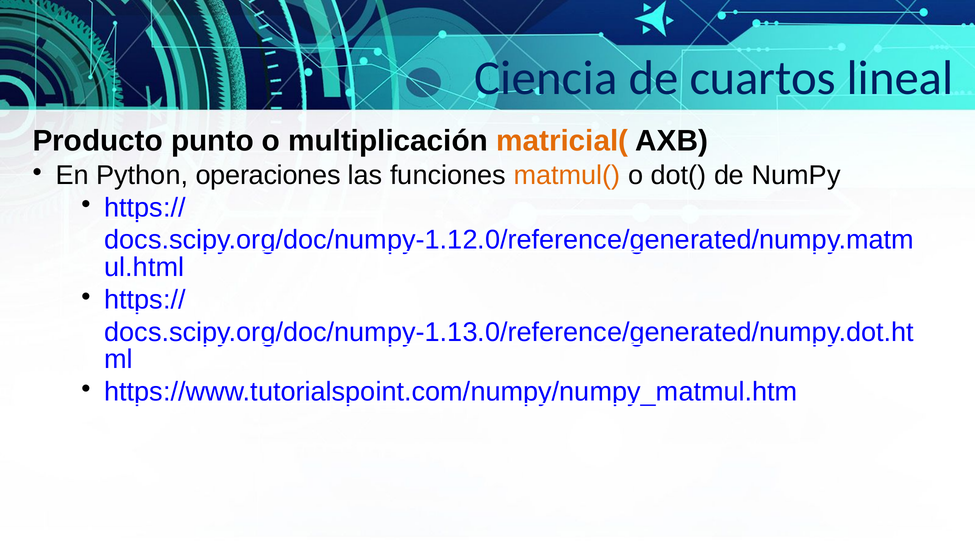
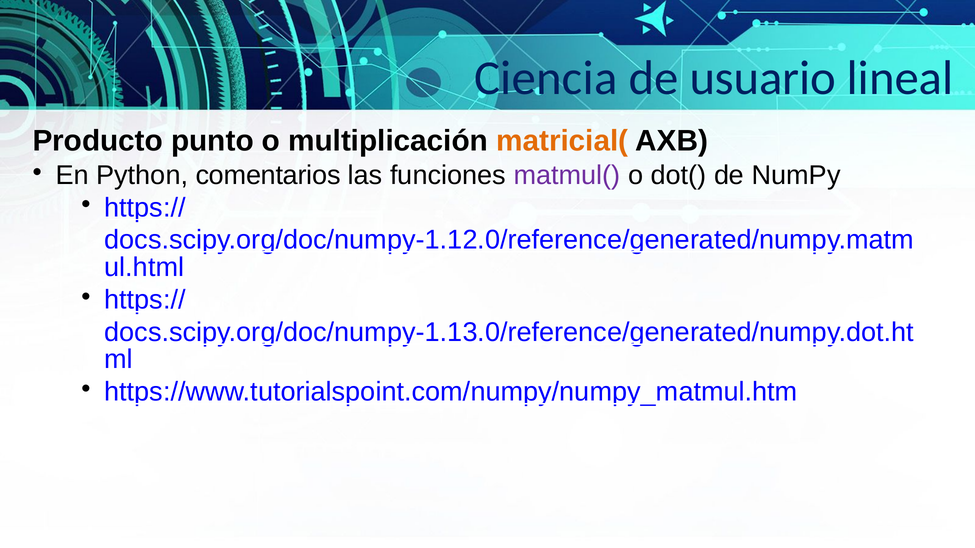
cuartos: cuartos -> usuario (763, 78)
operaciones: operaciones -> comentarios (268, 175)
matmul( colour: orange -> purple (567, 175)
